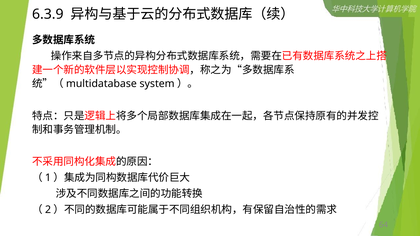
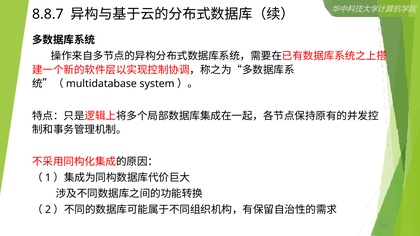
6.3.9: 6.3.9 -> 8.8.7 (48, 14)
